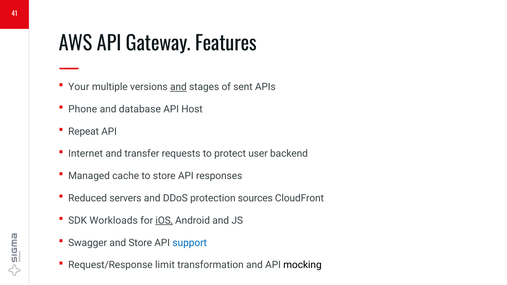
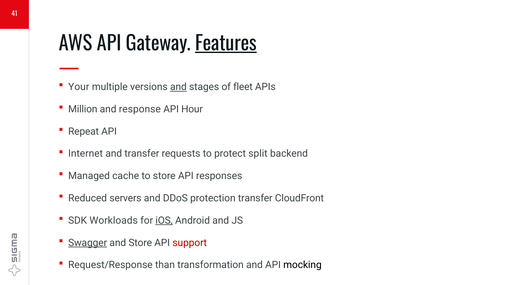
Features underline: none -> present (226, 44)
sent: sent -> fleet (243, 87)
Phone: Phone -> Million (83, 109)
database: database -> response (140, 109)
Host: Host -> Hour (192, 109)
user: user -> split (258, 154)
protection sources: sources -> transfer (255, 198)
Swagger underline: none -> present (88, 243)
support colour: blue -> red (190, 243)
limit: limit -> than (165, 265)
